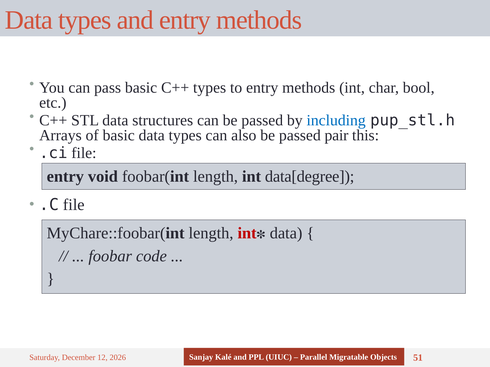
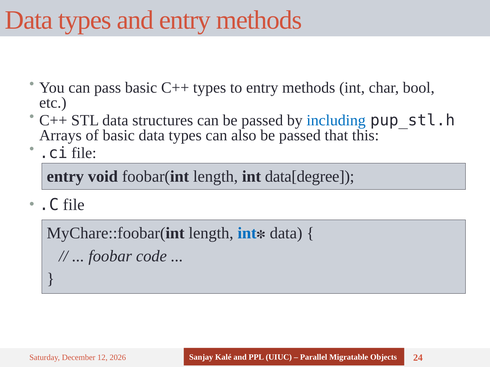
pair: pair -> that (336, 135)
int colour: red -> blue (247, 234)
51: 51 -> 24 (418, 358)
